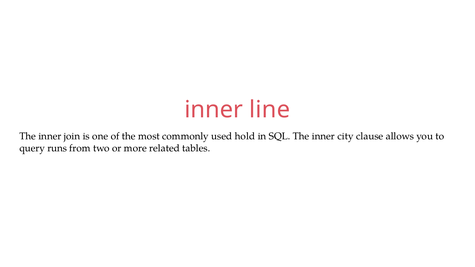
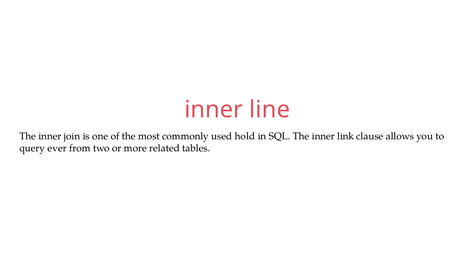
city: city -> link (346, 136)
runs: runs -> ever (57, 148)
